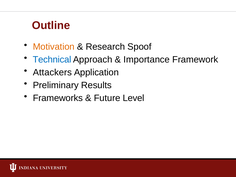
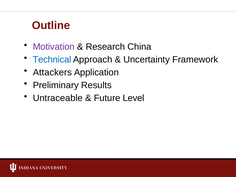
Motivation colour: orange -> purple (54, 47)
Spoof: Spoof -> China (139, 47)
Importance: Importance -> Uncertainty (147, 60)
Frameworks: Frameworks -> Untraceable (58, 98)
